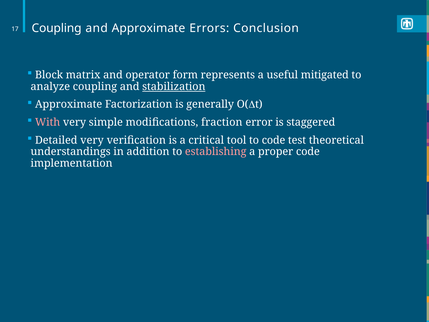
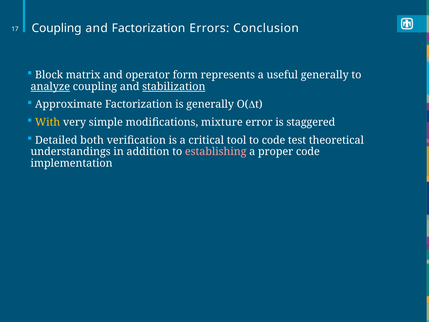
and Approximate: Approximate -> Factorization (148, 28)
useful mitigated: mitigated -> generally (325, 75)
analyze underline: none -> present (50, 87)
With colour: pink -> yellow (48, 122)
fraction: fraction -> mixture (222, 122)
Detailed very: very -> both (92, 140)
